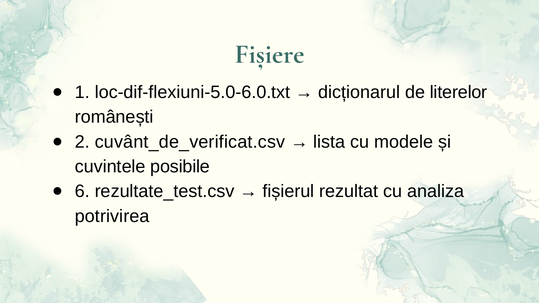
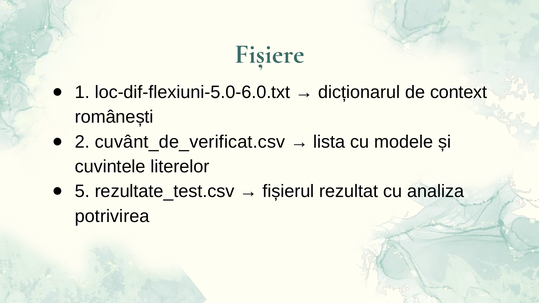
literelor: literelor -> context (459, 92)
posibile: posibile -> literelor (180, 167)
6: 6 -> 5 (82, 191)
